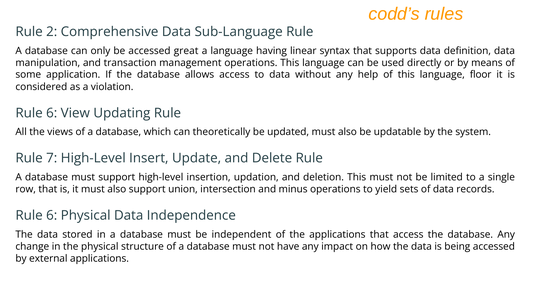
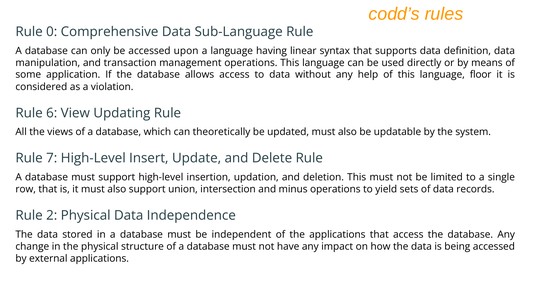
2: 2 -> 0 (52, 32)
great: great -> upon (186, 51)
6: 6 -> 2 (52, 216)
